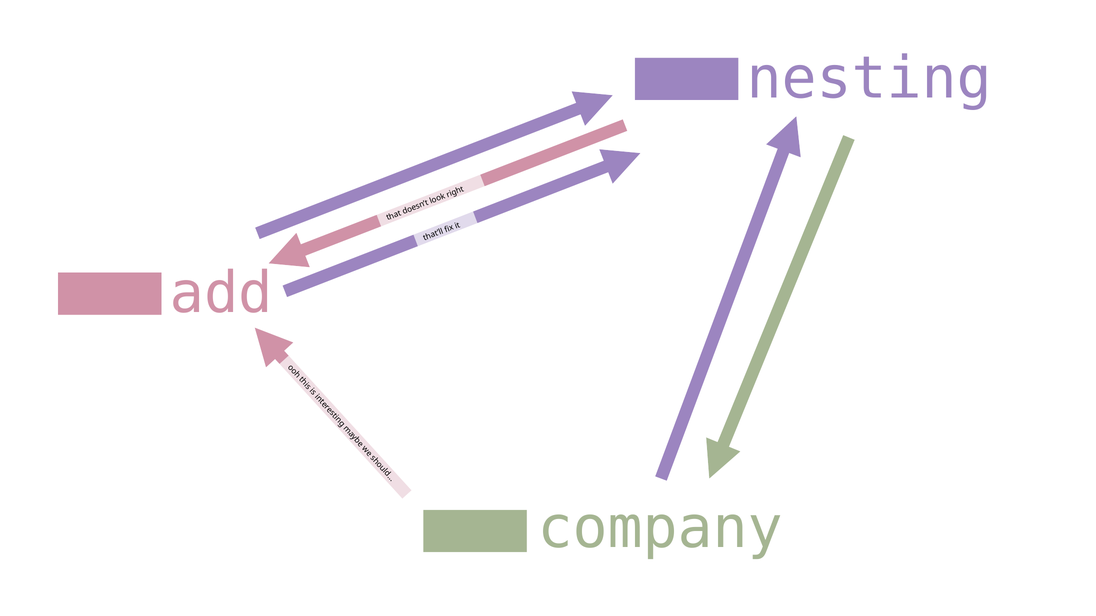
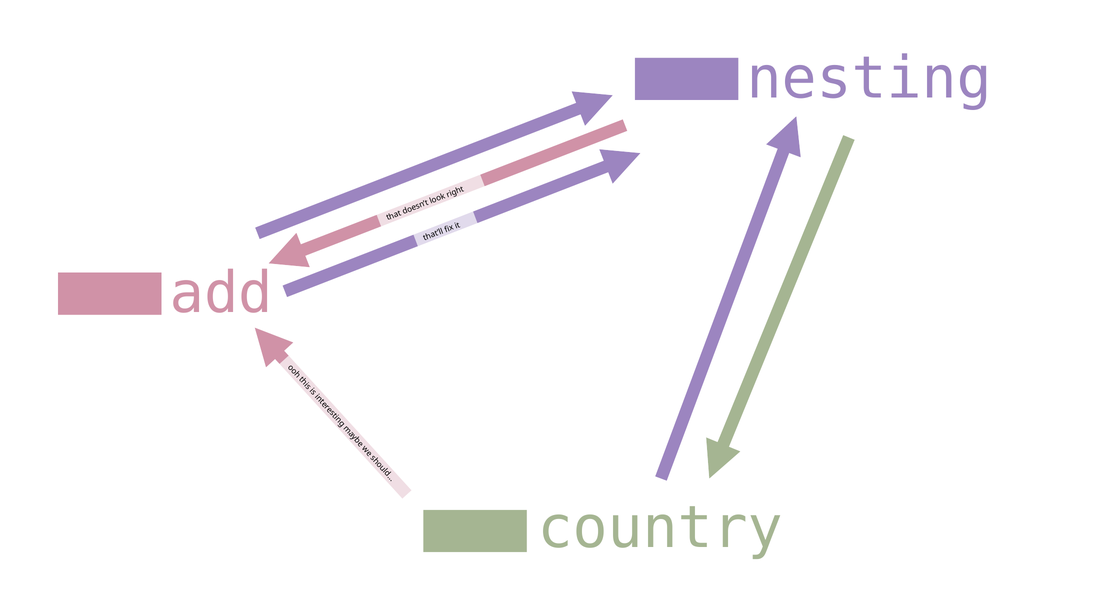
company: company -> country (660, 528)
